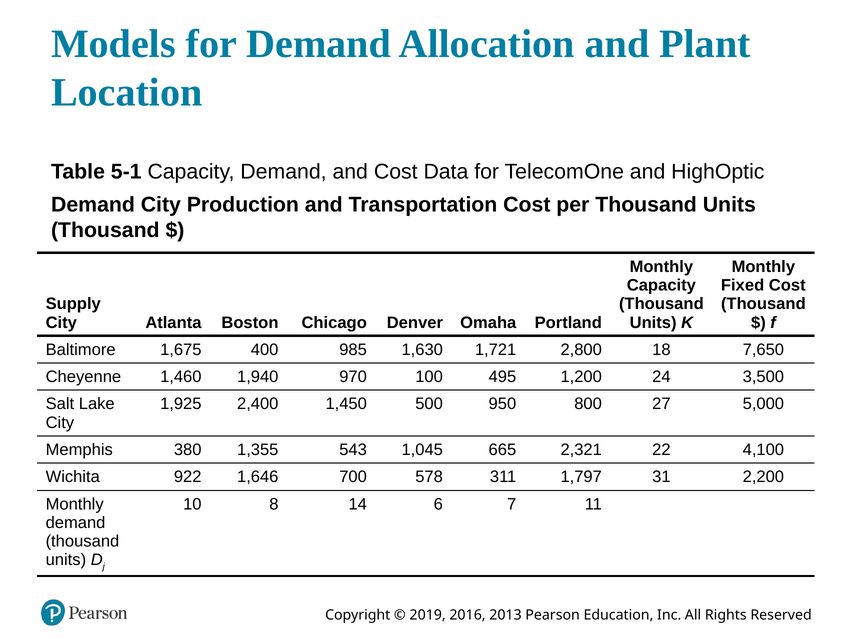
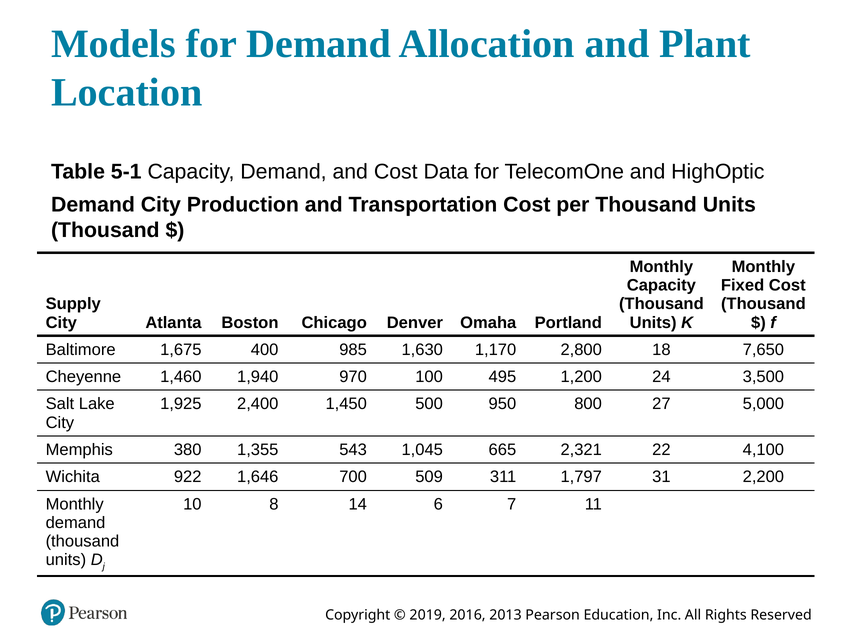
1,721: 1,721 -> 1,170 (496, 349)
578: 578 -> 509 (429, 476)
